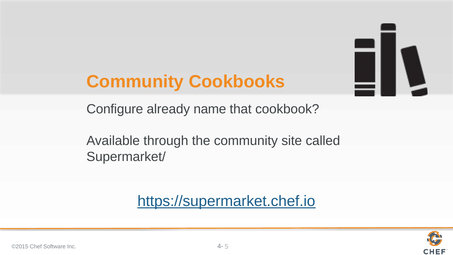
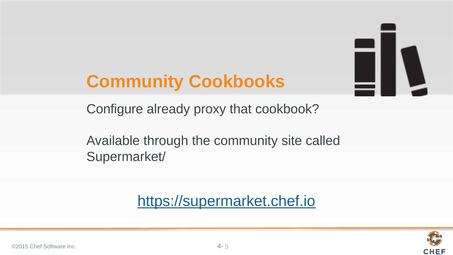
name: name -> proxy (210, 109)
